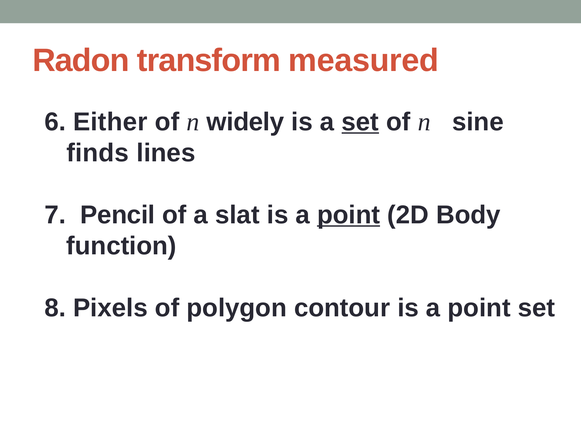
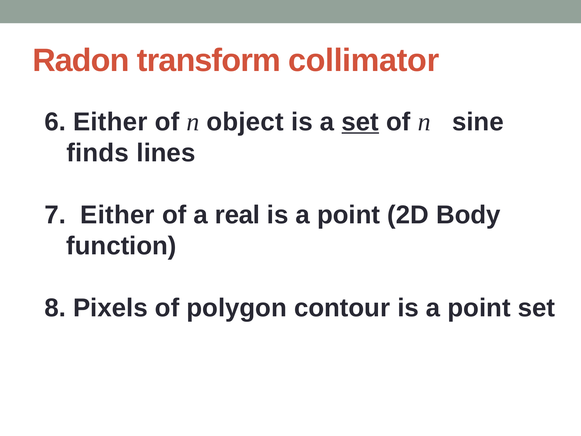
measured: measured -> collimator (364, 60)
widely: widely -> object (245, 122)
7 Pencil: Pencil -> Either (117, 215)
slat: slat -> real (238, 215)
point underline: present -> none (349, 215)
